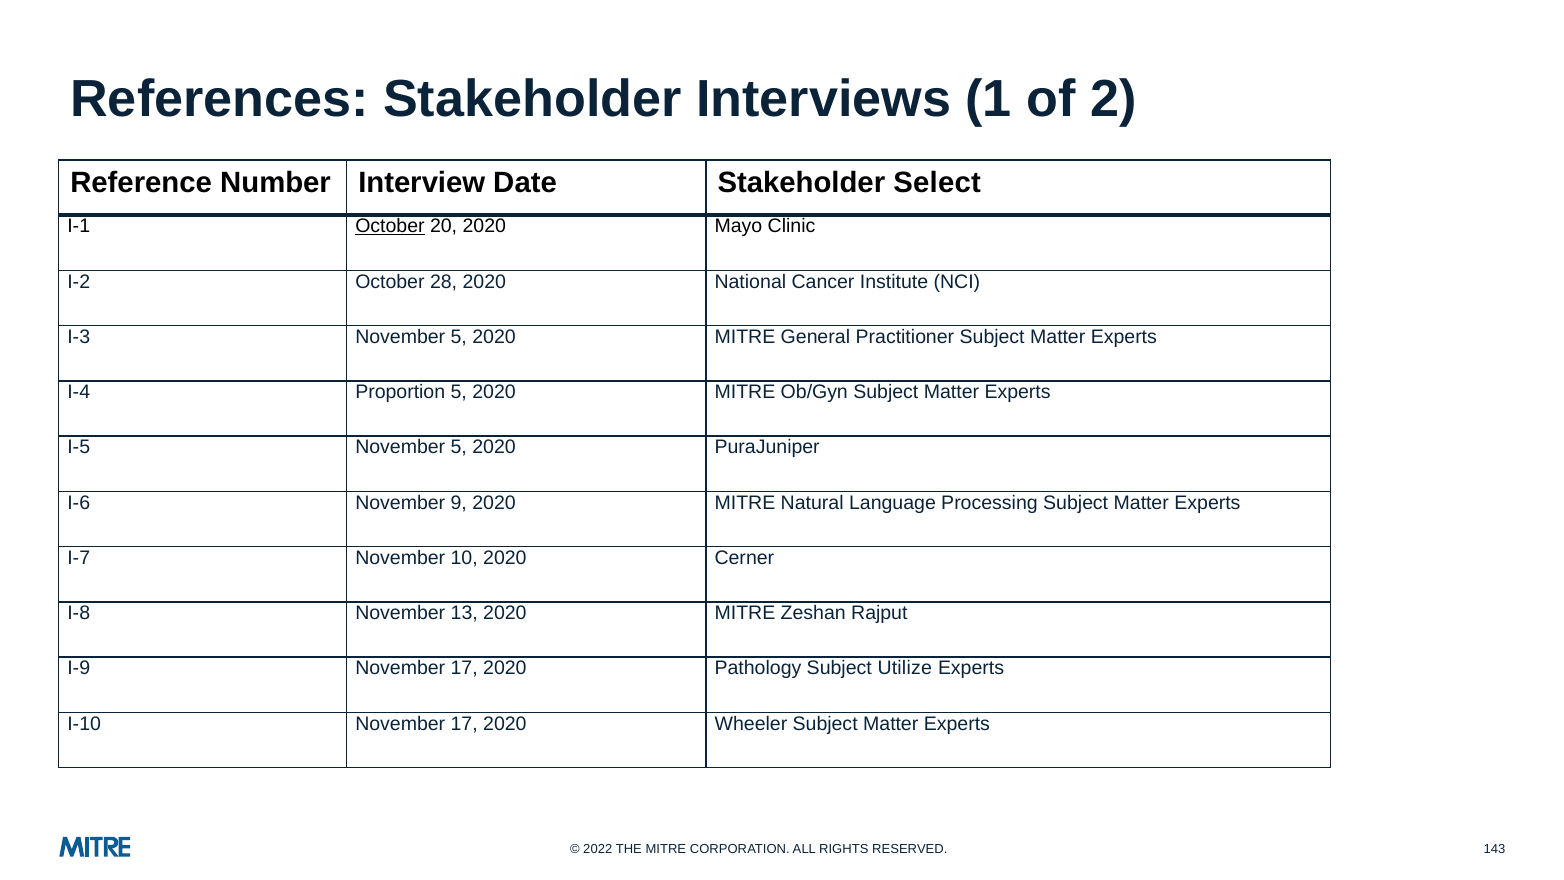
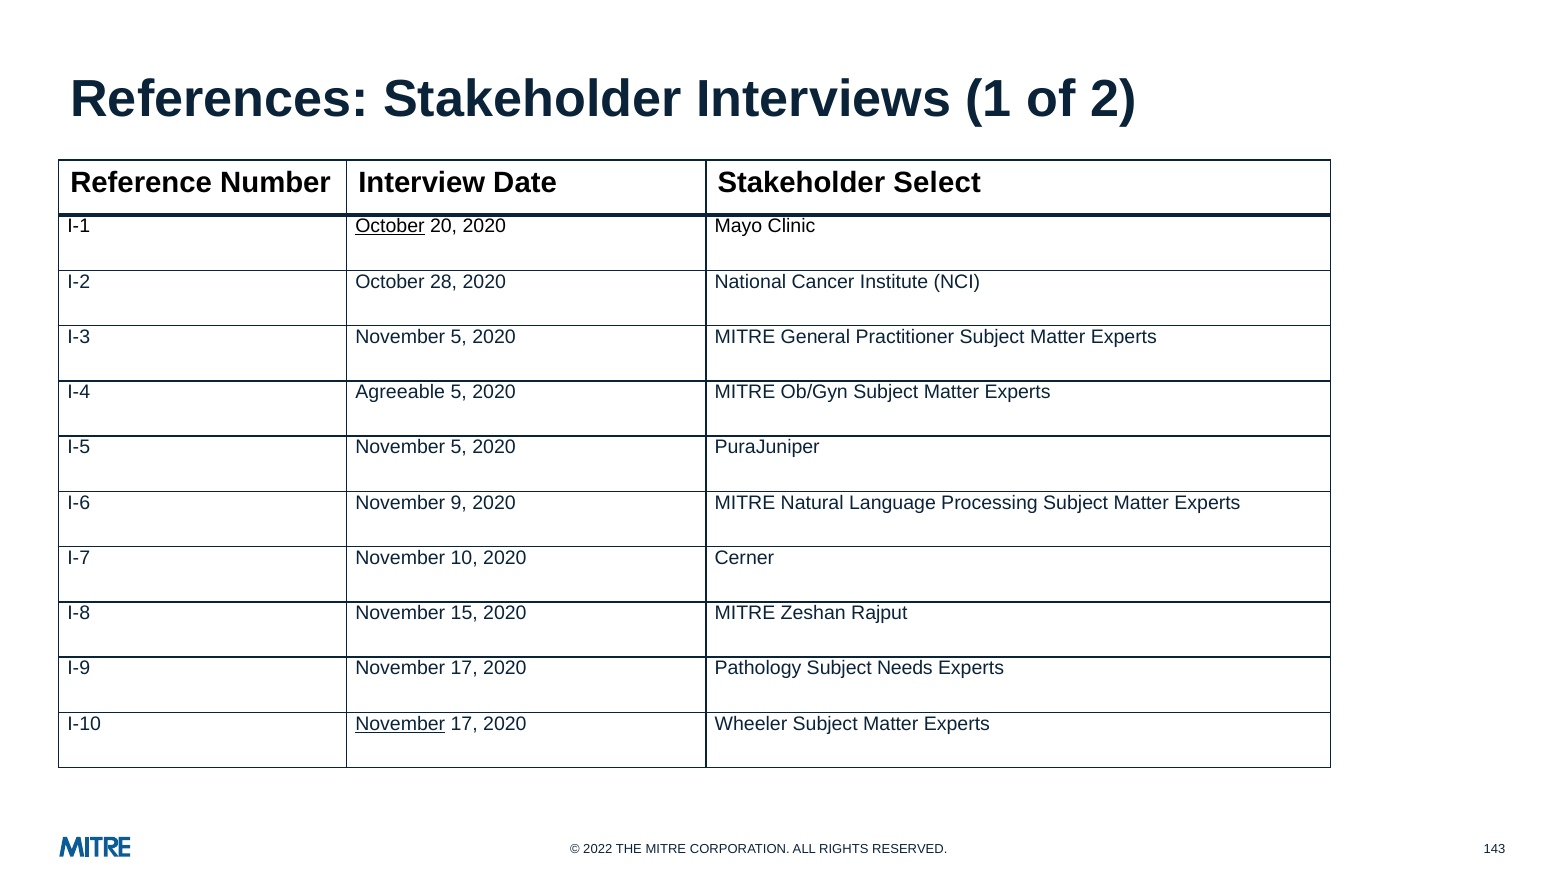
Proportion: Proportion -> Agreeable (400, 392)
13: 13 -> 15 (464, 613)
Utilize: Utilize -> Needs (905, 668)
November underline: none -> present (400, 724)
